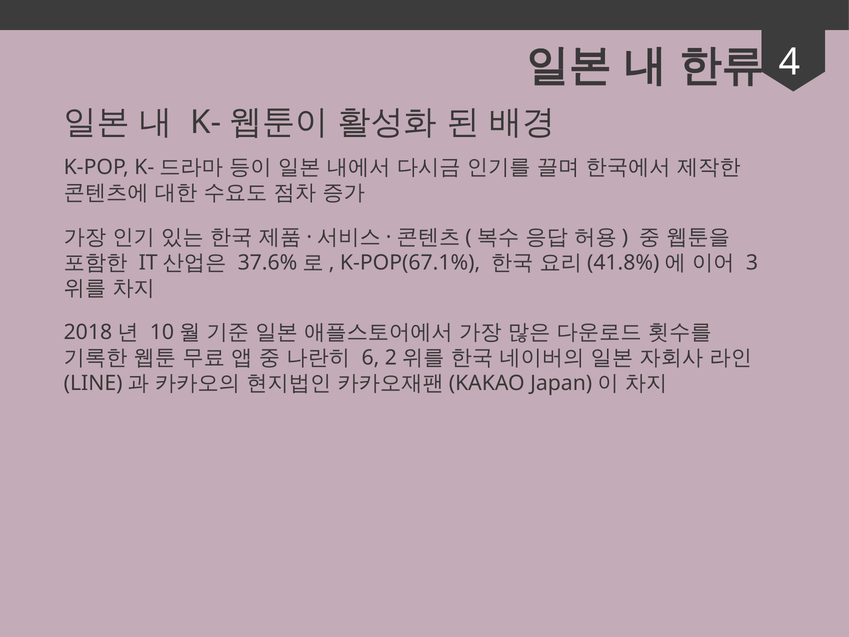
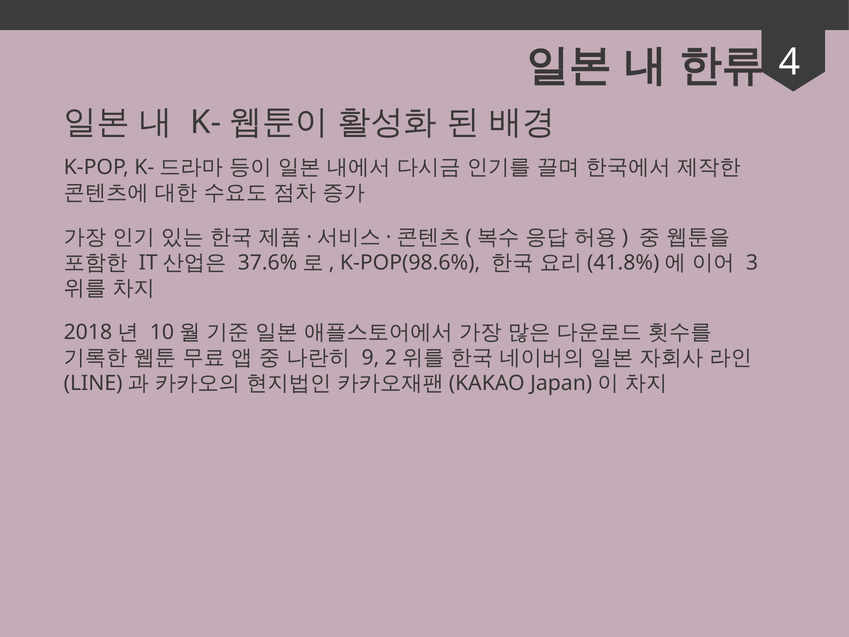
K-POP(67.1%: K-POP(67.1% -> K-POP(98.6% (410, 263)
6: 6 -> 9 (370, 358)
